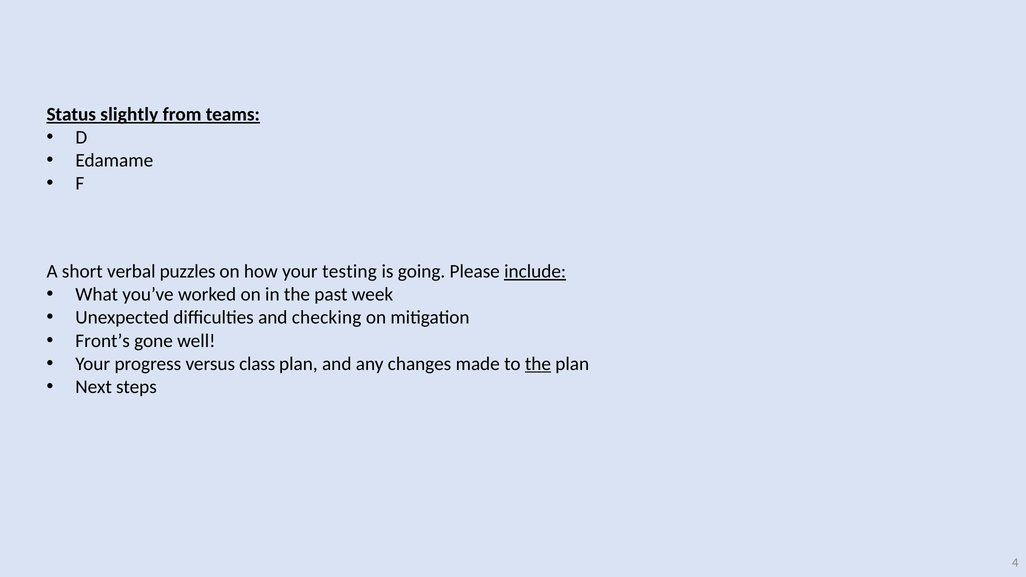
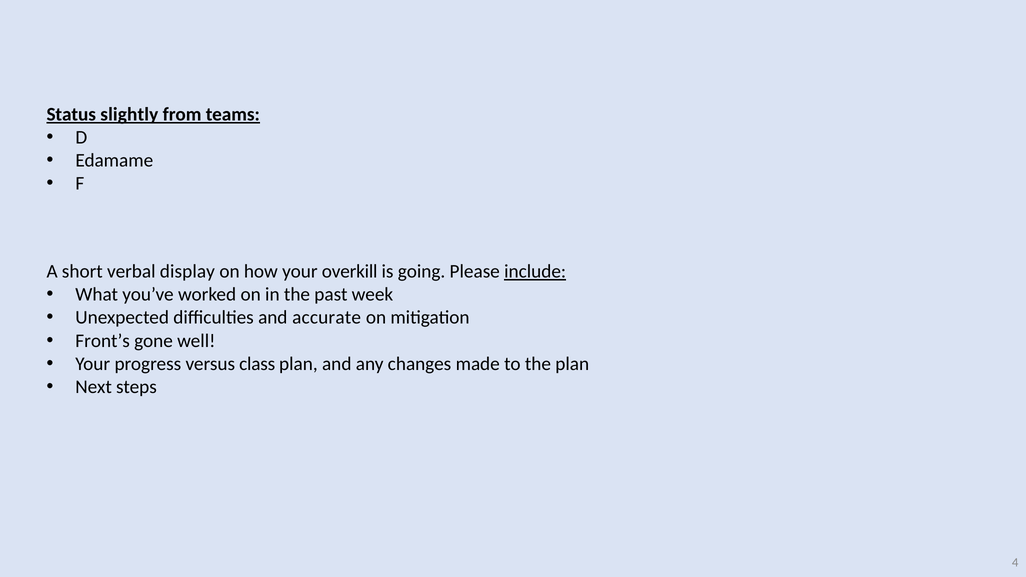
puzzles: puzzles -> display (187, 272)
testing: testing -> overkill (350, 272)
checking: checking -> accurate (327, 318)
the underline: present -> none (538, 364)
